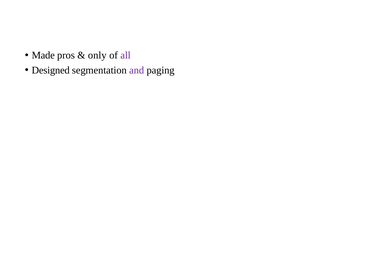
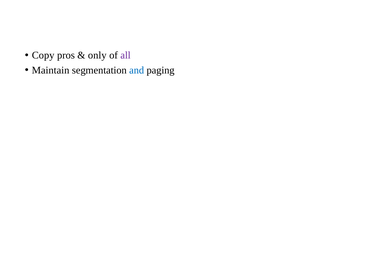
Made: Made -> Copy (43, 55)
Designed: Designed -> Maintain (51, 70)
and colour: purple -> blue (137, 70)
